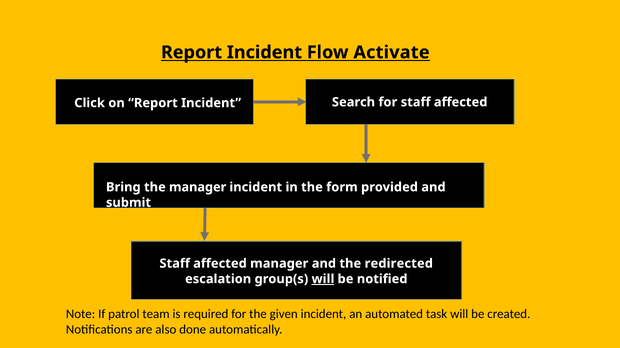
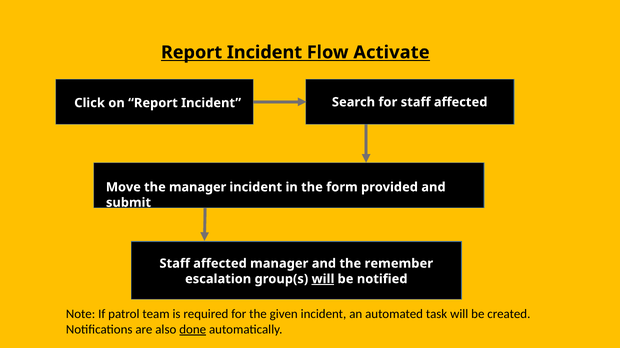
Bring: Bring -> Move (123, 188)
redirected: redirected -> remember (399, 264)
done underline: none -> present (193, 330)
